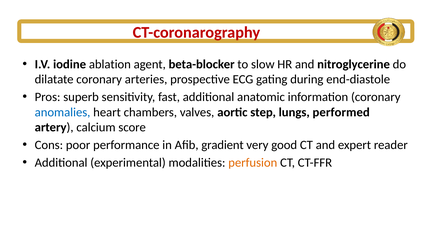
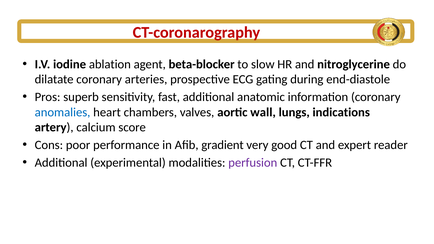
step: step -> wall (263, 112)
performed: performed -> indications (341, 112)
perfusion colour: orange -> purple (253, 163)
